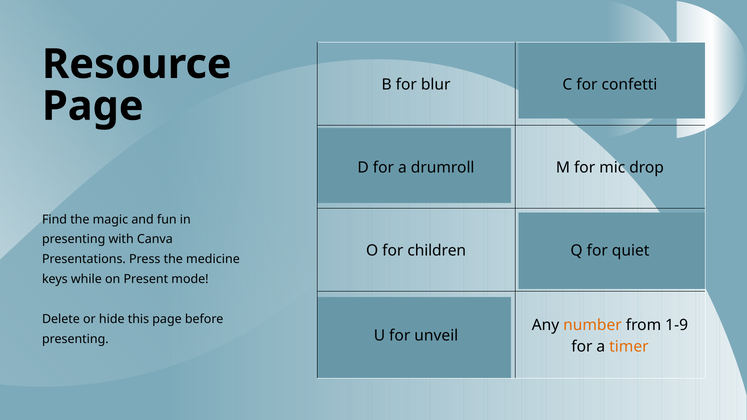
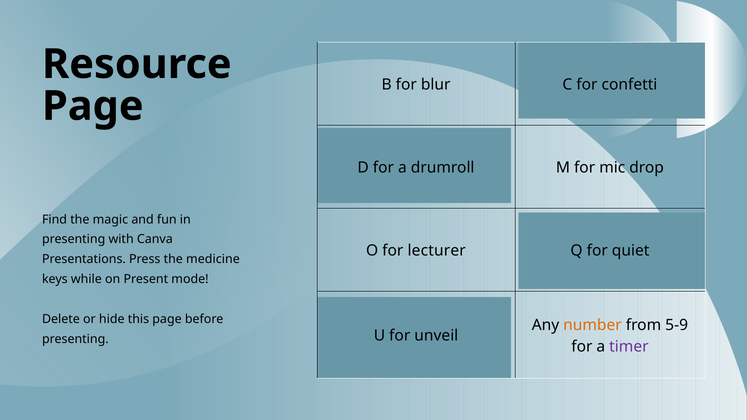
children: children -> lecturer (437, 251)
1-9: 1-9 -> 5-9 (677, 325)
timer colour: orange -> purple (629, 347)
